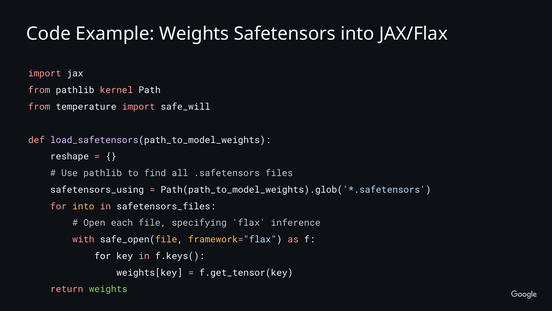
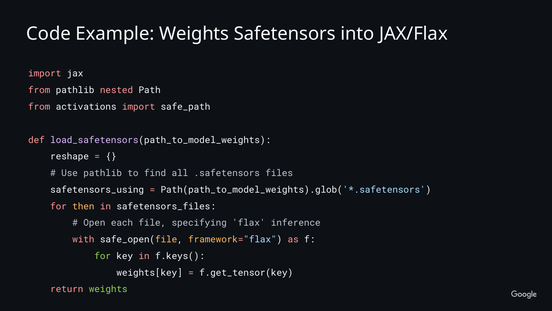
kernel: kernel -> nested (116, 90)
temperature: temperature -> activations (86, 107)
safe_will: safe_will -> safe_path (185, 107)
for into: into -> then (83, 206)
for colour: white -> light green (103, 256)
